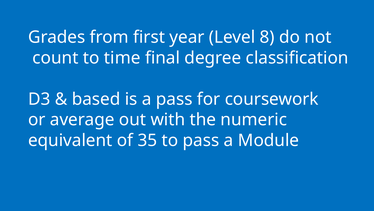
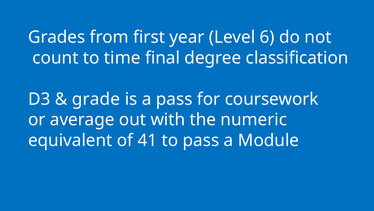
8: 8 -> 6 (267, 37)
based: based -> grade (96, 99)
35: 35 -> 41 (147, 140)
